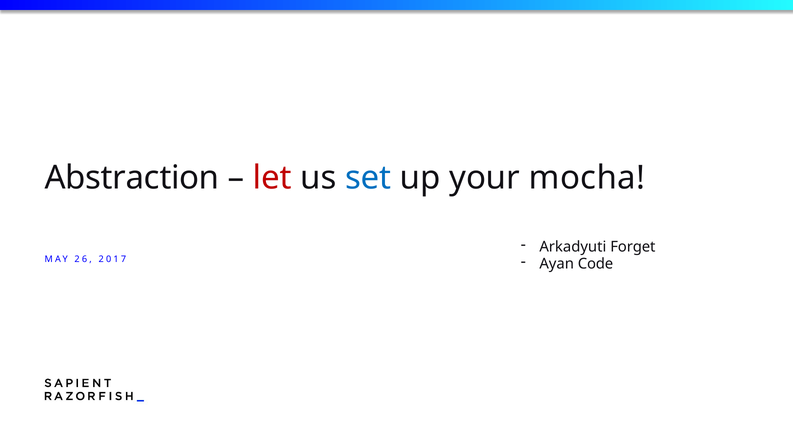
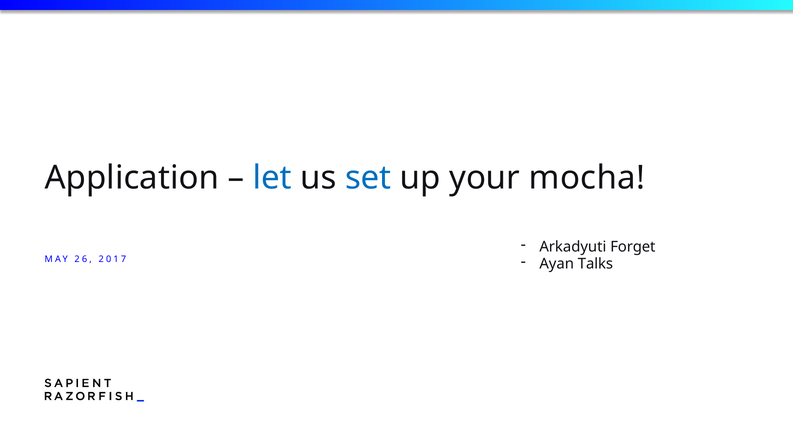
Abstraction: Abstraction -> Application (132, 178)
let colour: red -> blue (272, 178)
Code: Code -> Talks (595, 264)
